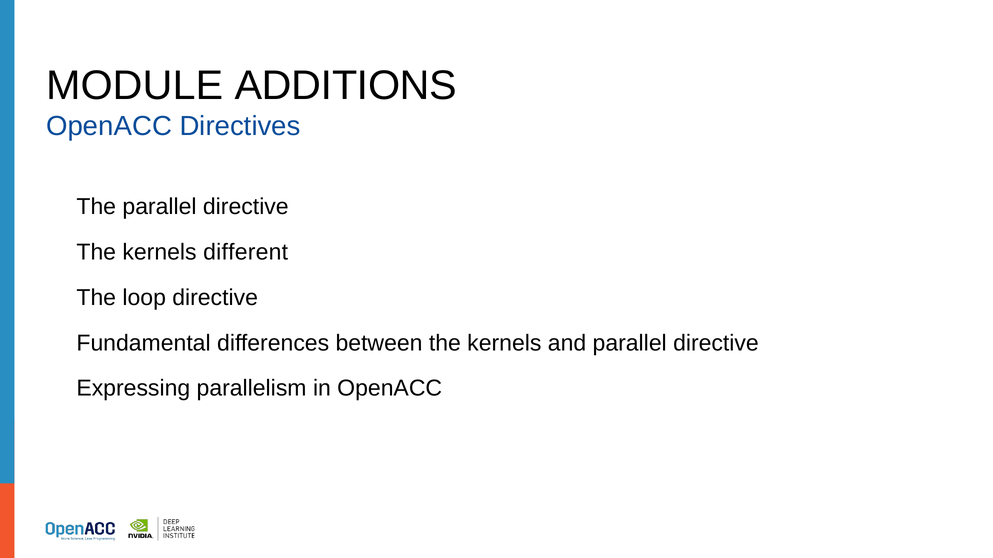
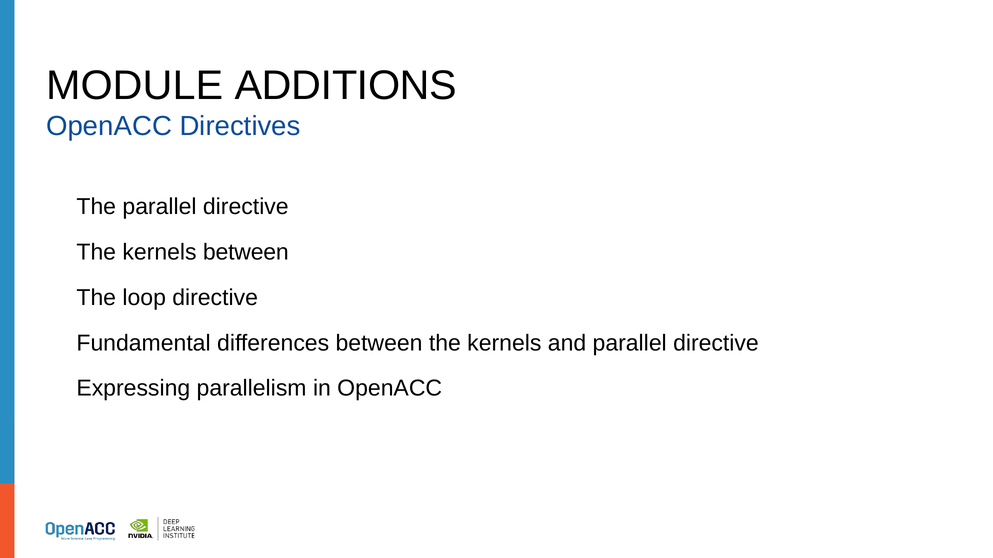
kernels different: different -> between (246, 252)
